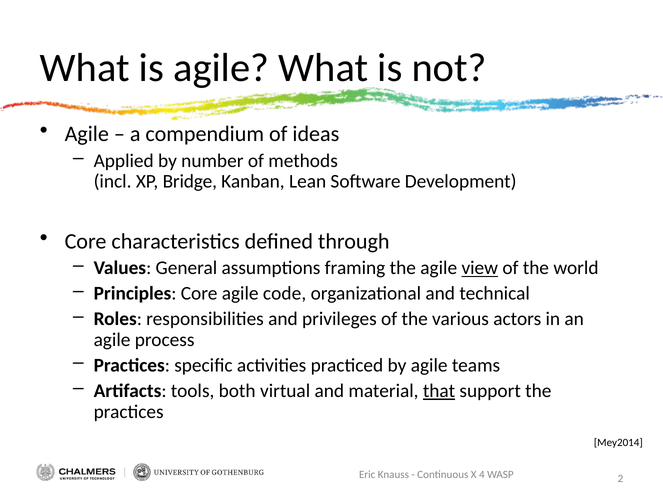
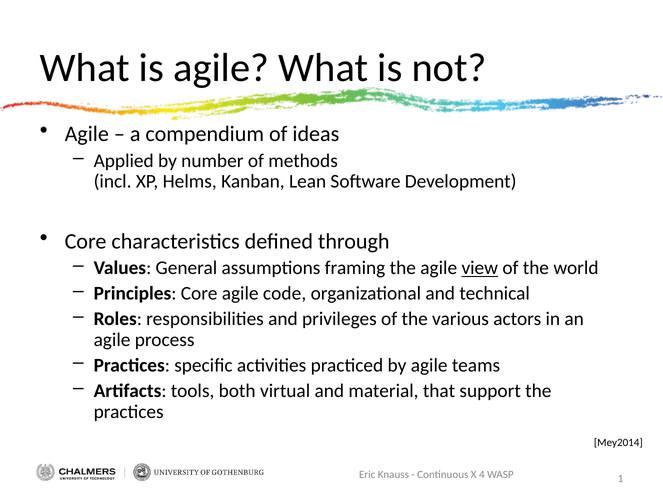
Bridge: Bridge -> Helms (190, 182)
that underline: present -> none (439, 391)
2: 2 -> 1 (620, 479)
